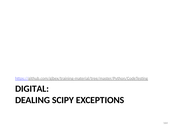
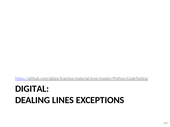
SCIPY: SCIPY -> LINES (63, 100)
